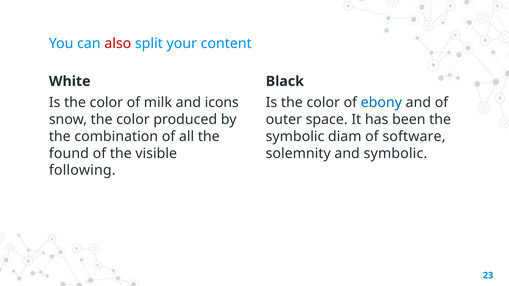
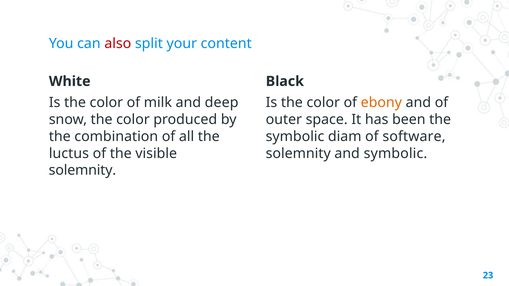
icons: icons -> deep (222, 103)
ebony colour: blue -> orange (381, 103)
found: found -> luctus (69, 154)
following: following -> solemnity (82, 170)
